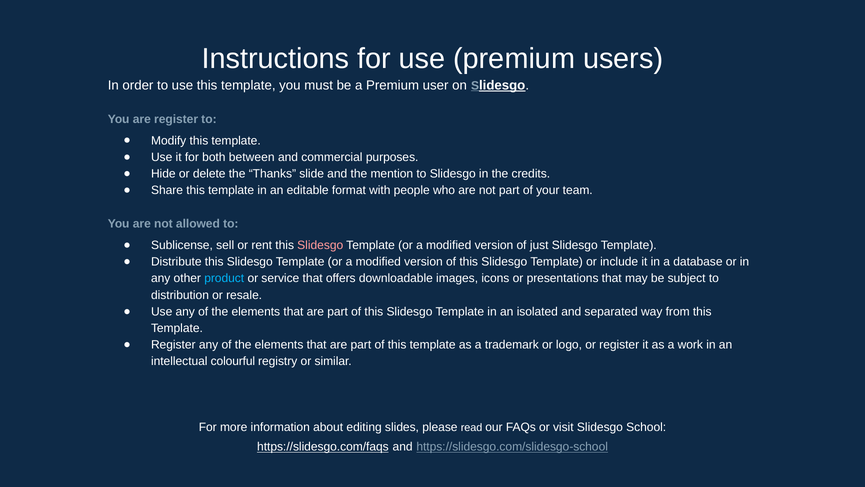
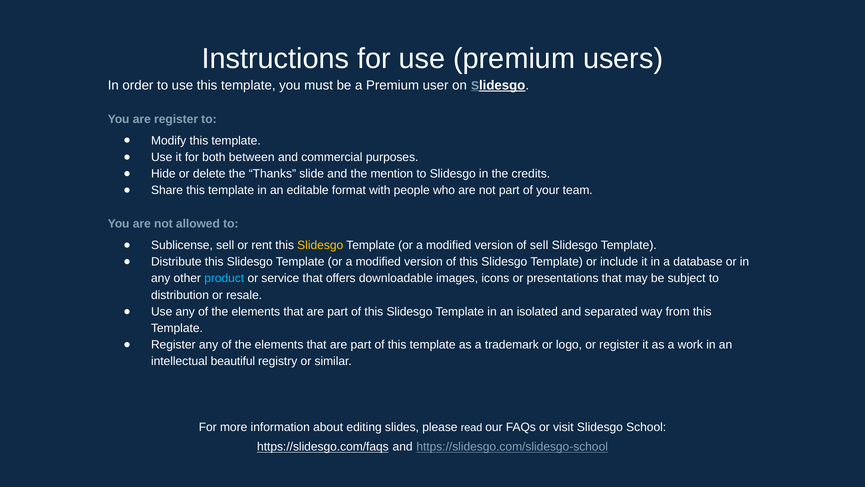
Slidesgo colour: pink -> yellow (320, 245)
of just: just -> sell (539, 245)
colourful: colourful -> beautiful (233, 361)
